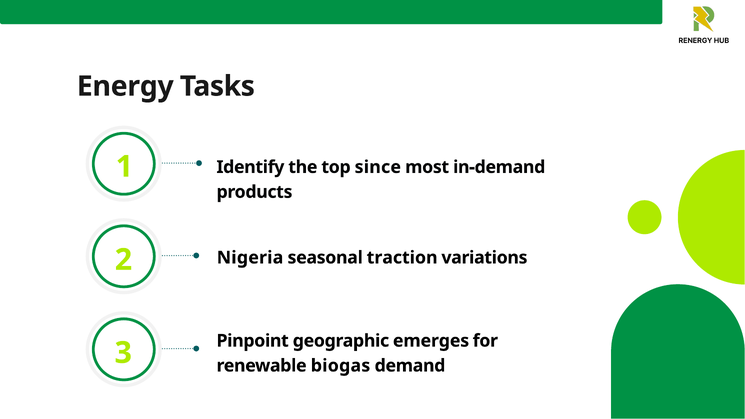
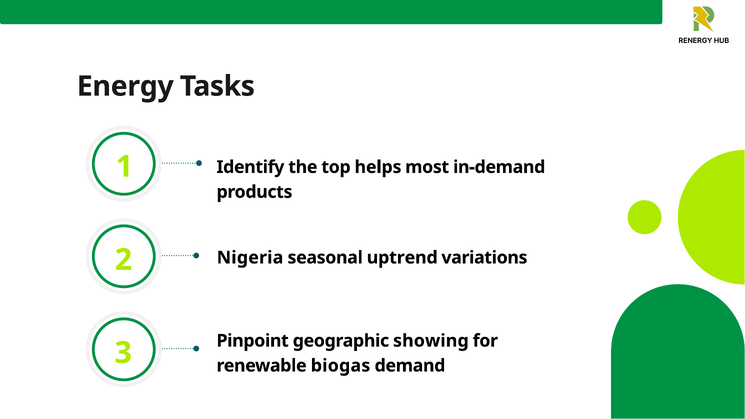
since: since -> helps (378, 167)
traction: traction -> uptrend (402, 258)
emerges: emerges -> showing (431, 341)
